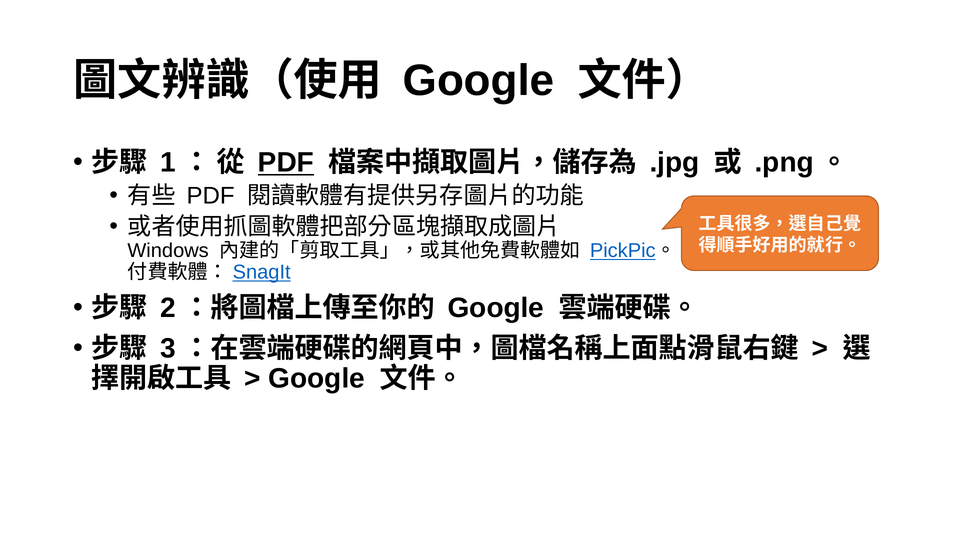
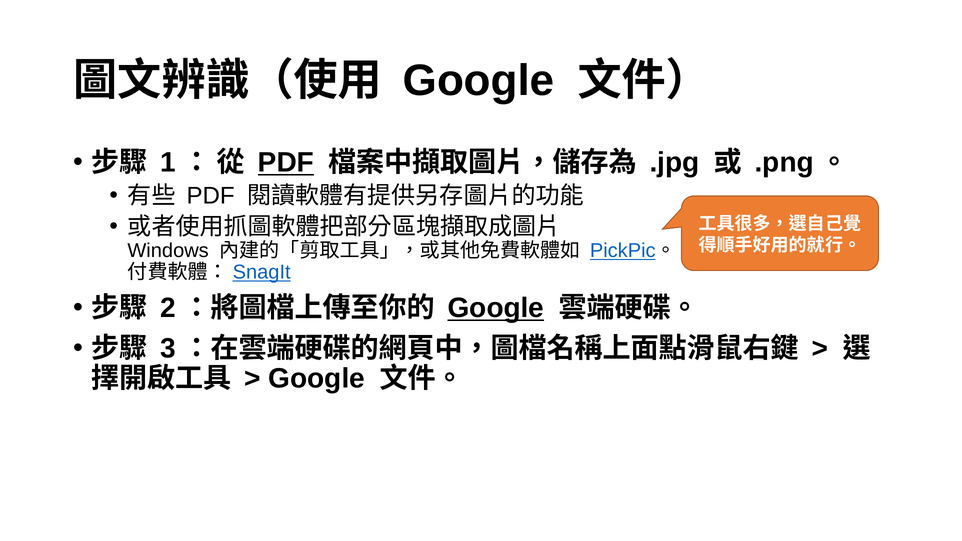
Google underline: none -> present (496, 308)
